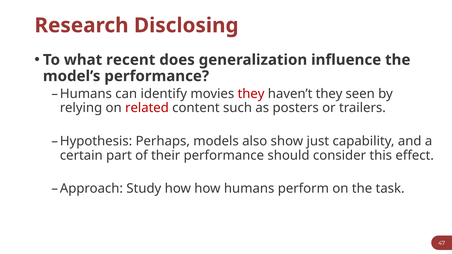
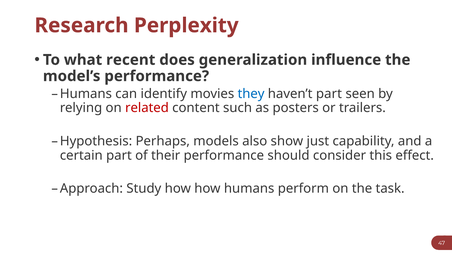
Disclosing: Disclosing -> Perplexity (186, 25)
they colour: red -> blue (251, 94)
haven’t they: they -> part (329, 94)
